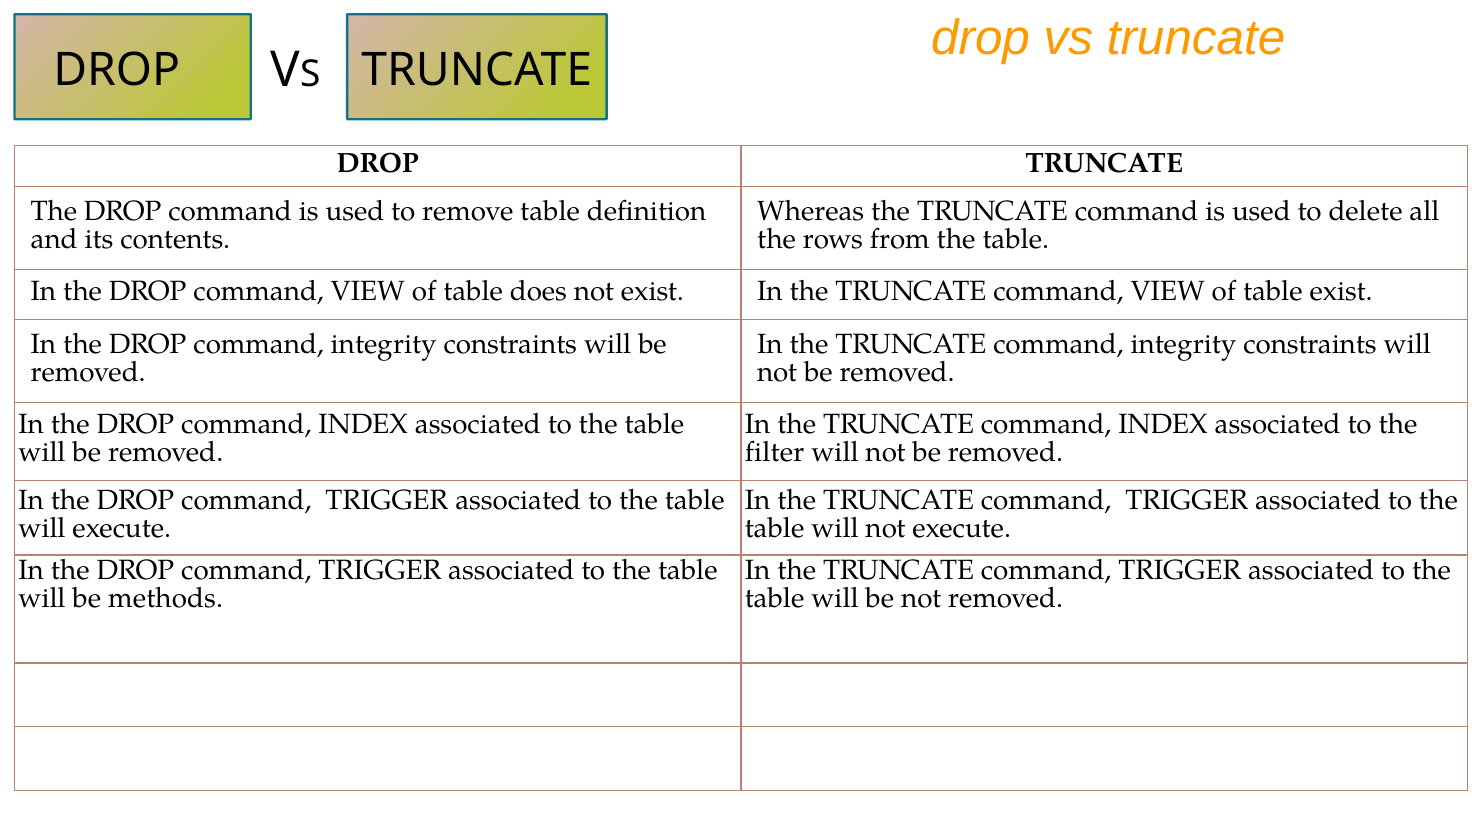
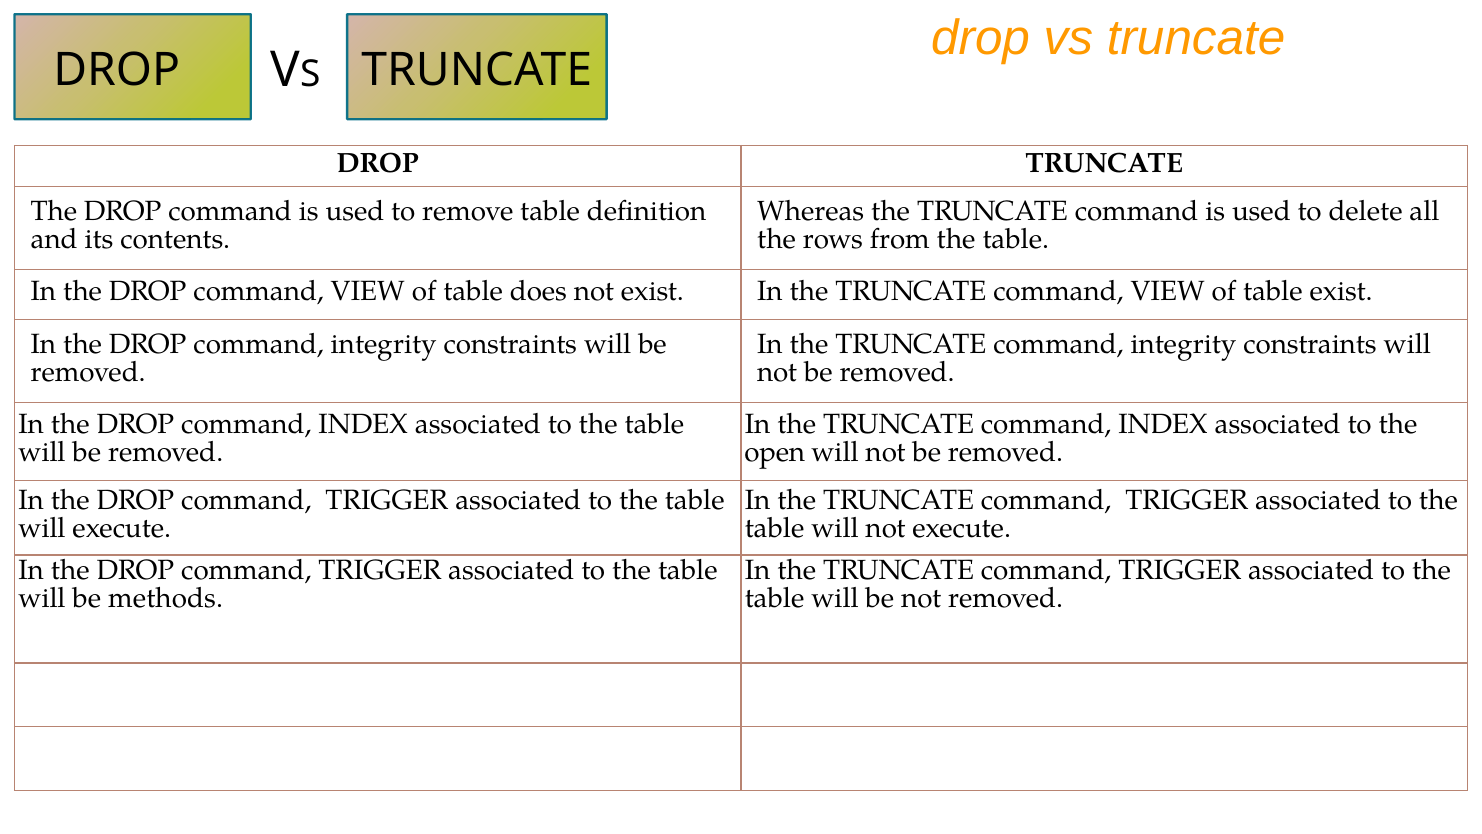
filter: filter -> open (775, 452)
